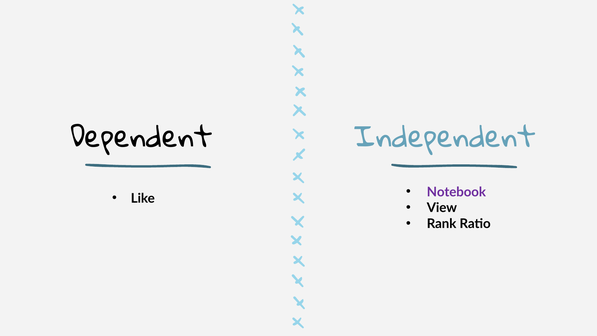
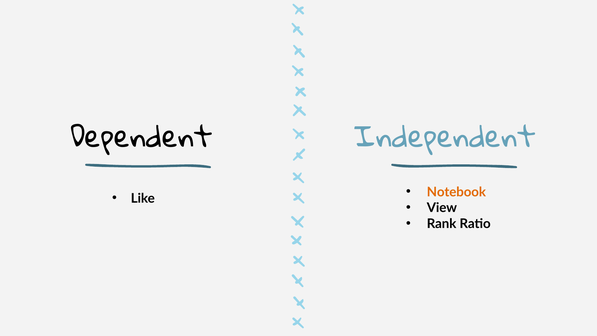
Notebook colour: purple -> orange (456, 192)
